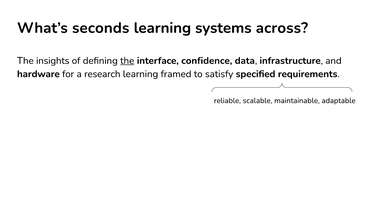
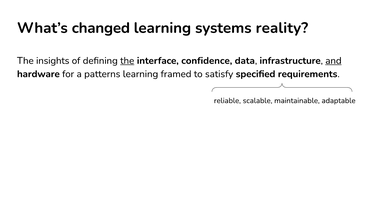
seconds: seconds -> changed (101, 28)
across: across -> reality (282, 28)
and underline: none -> present (333, 61)
research: research -> patterns (102, 74)
